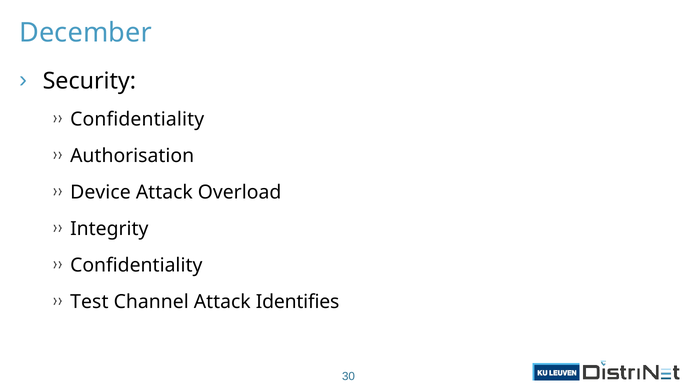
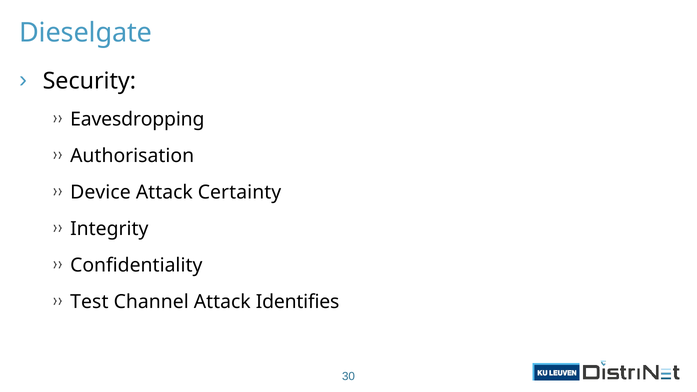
December: December -> Dieselgate (86, 33)
Confidentiality: Confidentiality -> Eavesdropping (137, 120)
Overload: Overload -> Certainty (240, 192)
